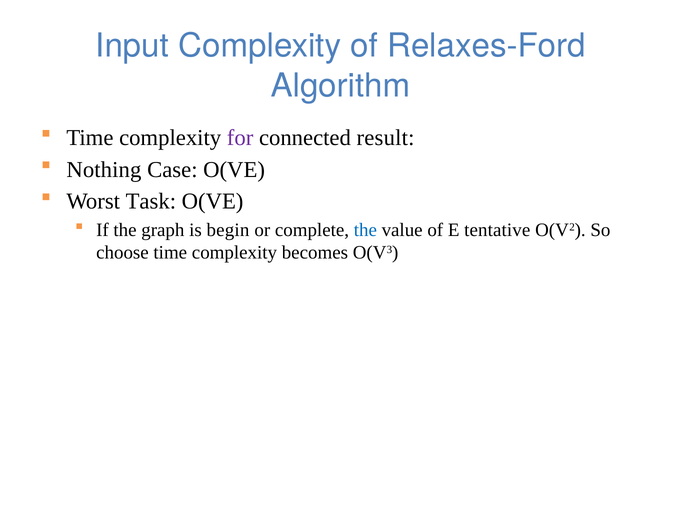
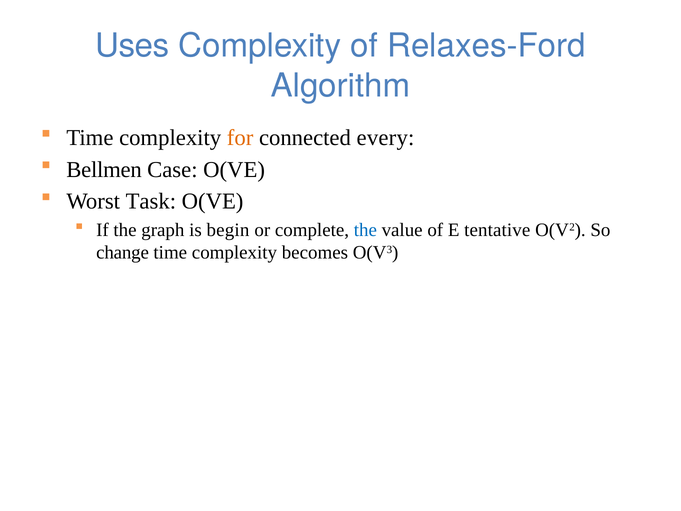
Input: Input -> Uses (132, 46)
for colour: purple -> orange (240, 138)
result: result -> every (386, 138)
Nothing: Nothing -> Bellmen (104, 170)
choose: choose -> change (123, 253)
